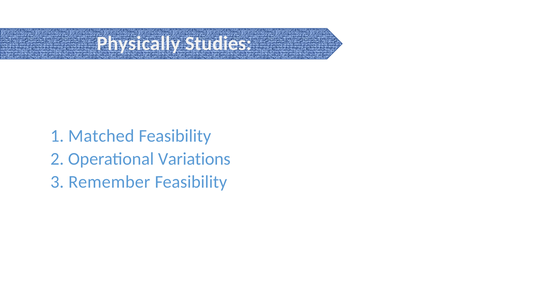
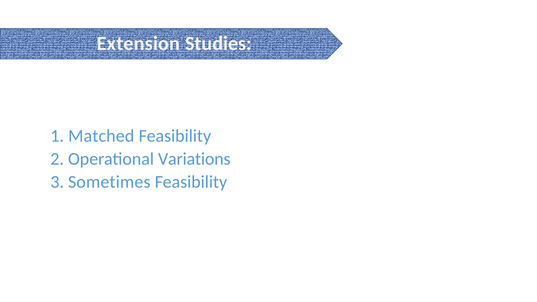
Physically: Physically -> Extension (138, 44)
Remember: Remember -> Sometimes (109, 182)
